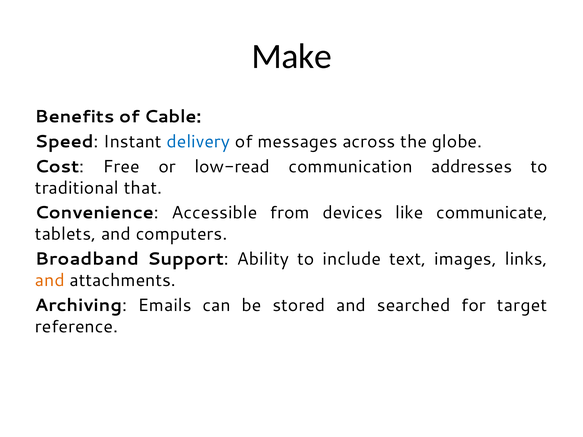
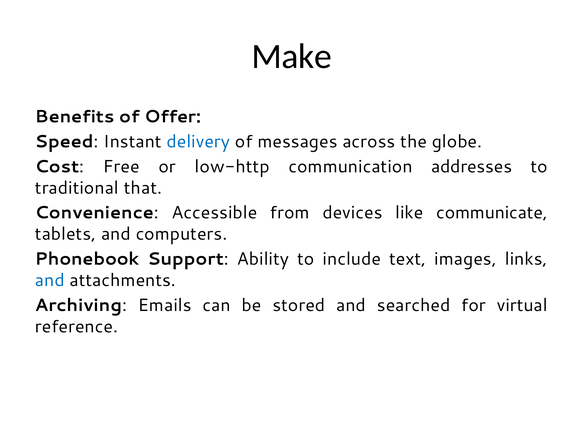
Cable: Cable -> Offer (173, 117)
low-read: low-read -> low-http (232, 167)
Broadband: Broadband -> Phonebook (87, 259)
and colour: orange -> blue (50, 281)
target: target -> virtual (522, 305)
